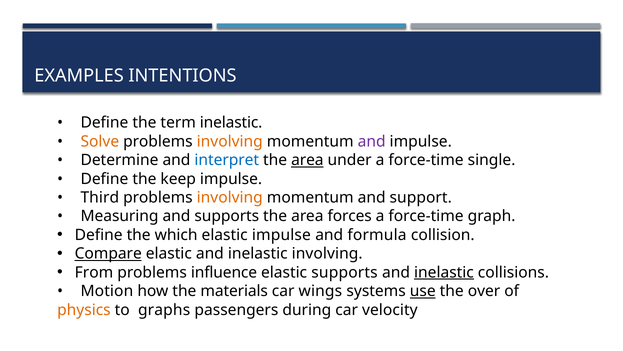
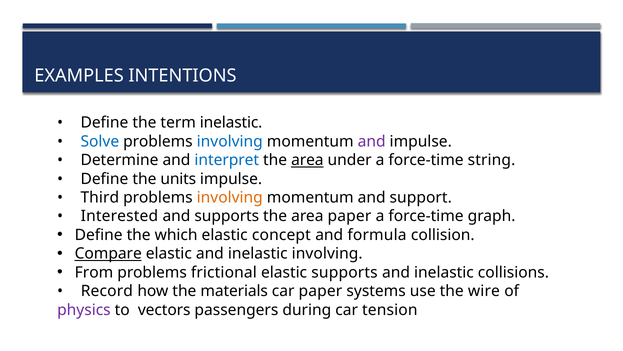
Solve colour: orange -> blue (100, 141)
involving colour: orange -> blue (230, 141)
single: single -> string (492, 160)
keep: keep -> units (178, 179)
Measuring: Measuring -> Interested (119, 216)
area forces: forces -> paper (349, 216)
elastic impulse: impulse -> concept (281, 235)
influence: influence -> frictional (224, 272)
inelastic underline: present -> none (444, 272)
Motion: Motion -> Record (107, 291)
car wings: wings -> paper (320, 291)
use underline: present -> none (423, 291)
over: over -> wire (484, 291)
physics colour: orange -> purple (84, 309)
graphs: graphs -> vectors (164, 309)
velocity: velocity -> tension (390, 309)
